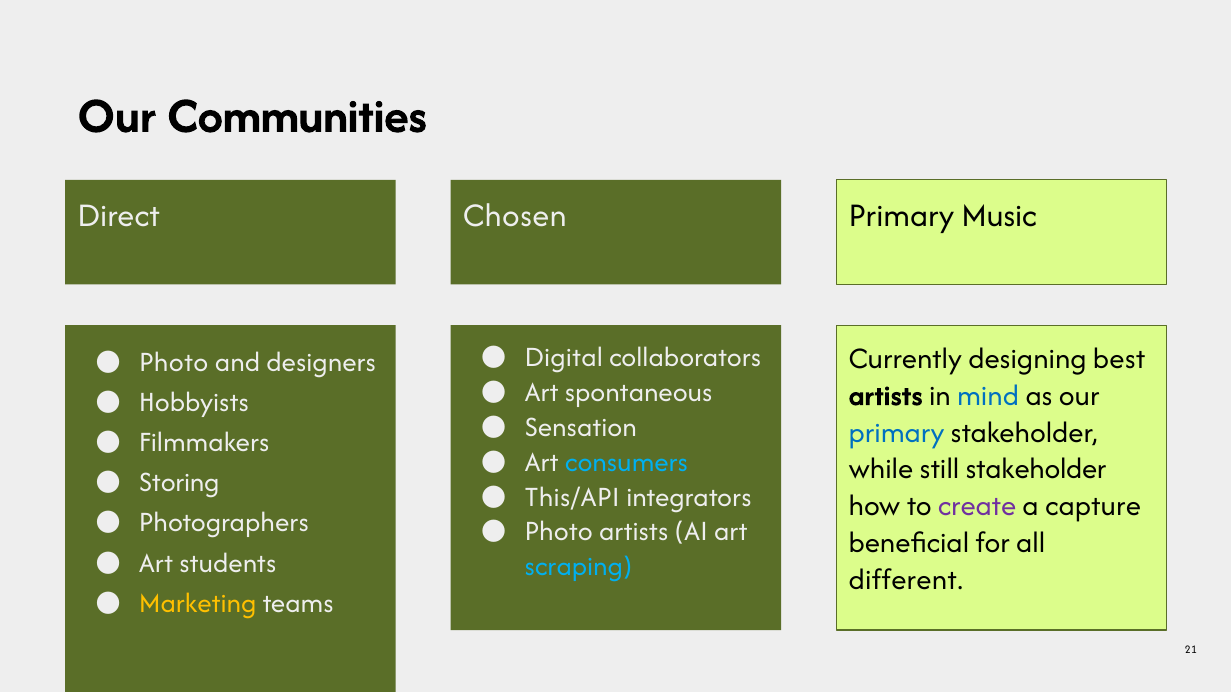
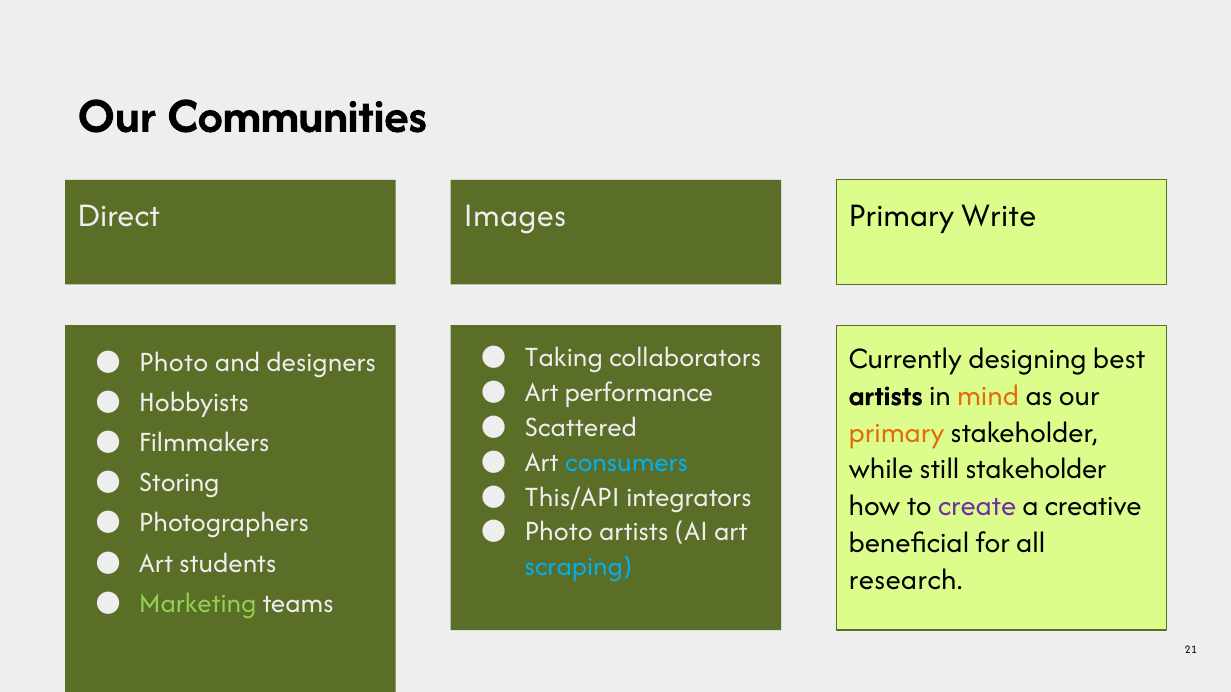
Chosen: Chosen -> Images (515, 215)
Music: Music -> Write (999, 215)
Digital: Digital -> Taking (564, 357)
spontaneous: spontaneous -> performance (639, 392)
mind colour: blue -> orange (988, 395)
Sensation: Sensation -> Scattered (581, 427)
primary colour: blue -> orange (897, 432)
capture: capture -> creative (1093, 506)
different: different -> research (906, 580)
Marketing colour: yellow -> light green (198, 603)
